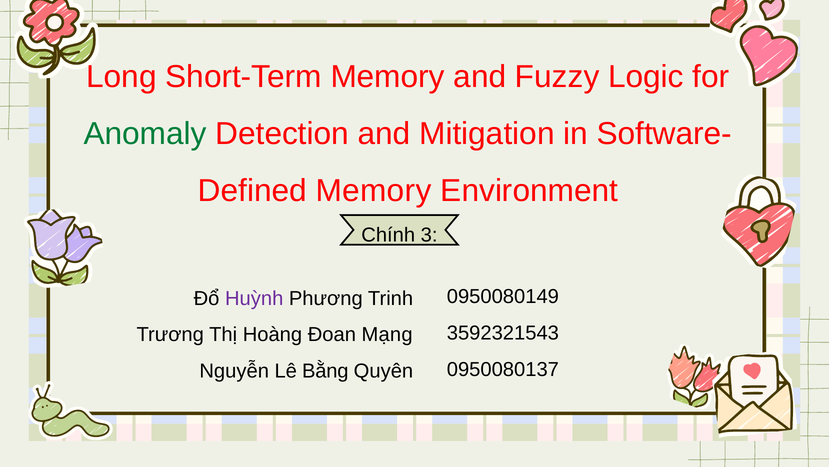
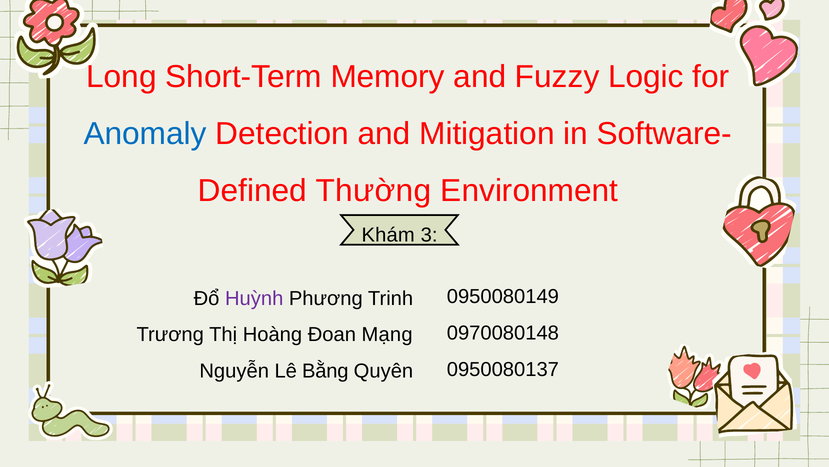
Anomaly colour: green -> blue (145, 133)
Memory: Memory -> Thường (374, 190)
Chính: Chính -> Khám (388, 235)
3592321543: 3592321543 -> 0970080148 (503, 333)
